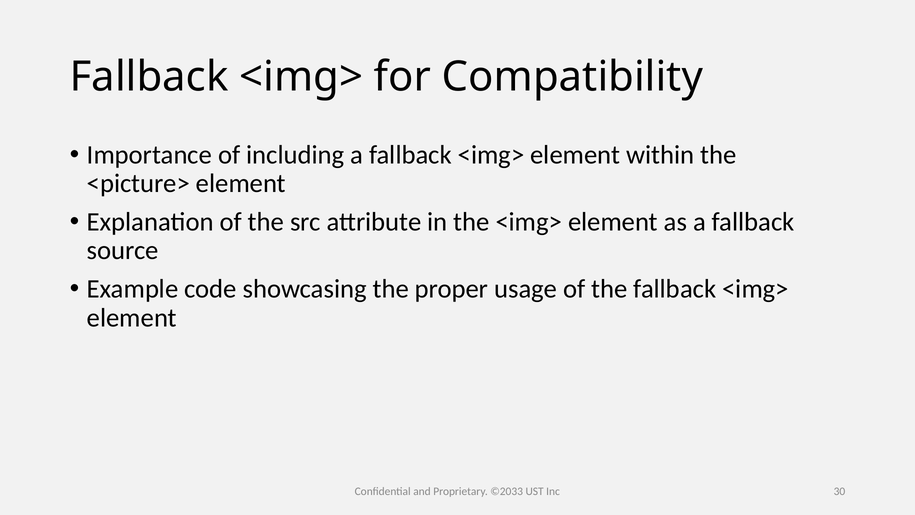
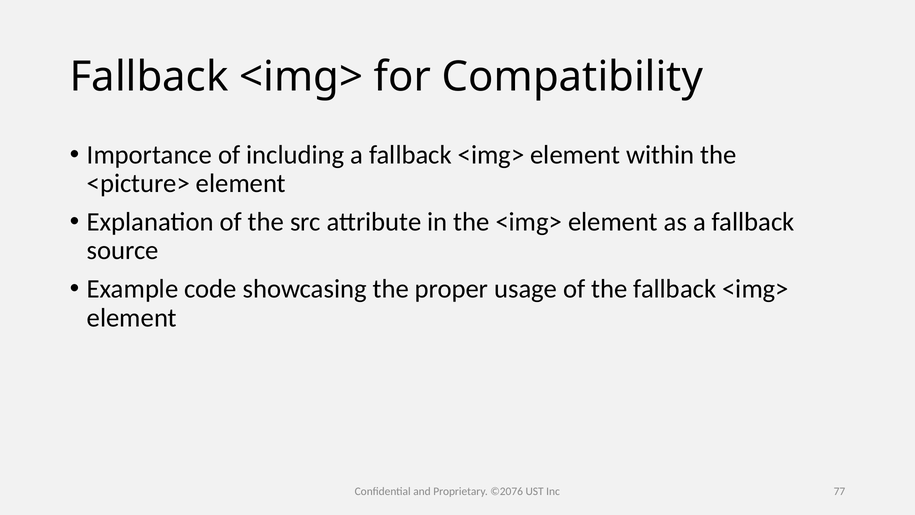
©2033: ©2033 -> ©2076 (507, 491)
30: 30 -> 77 (839, 491)
